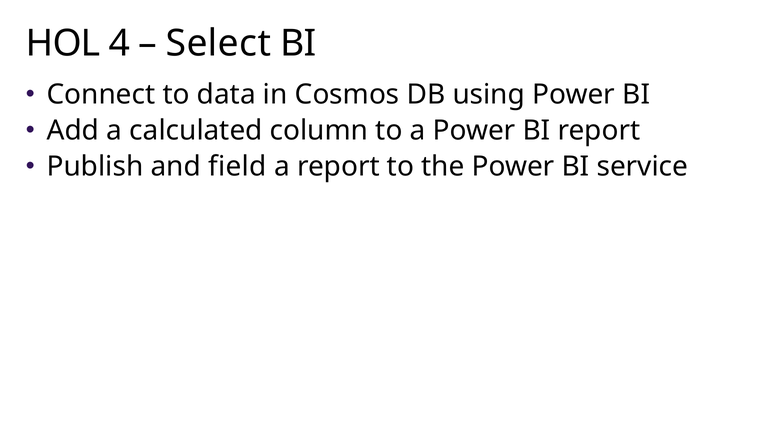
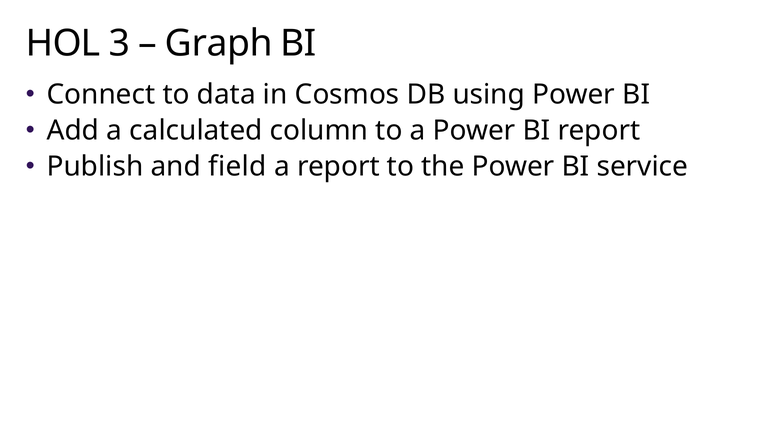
4: 4 -> 3 (119, 44)
Select: Select -> Graph (219, 44)
